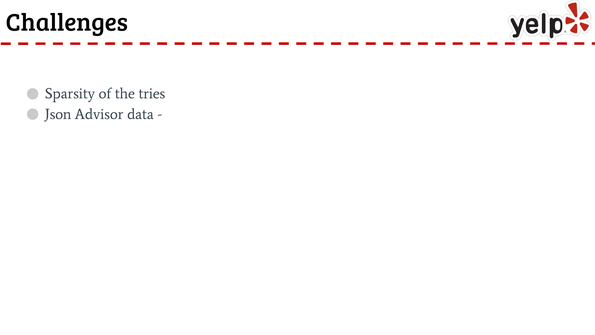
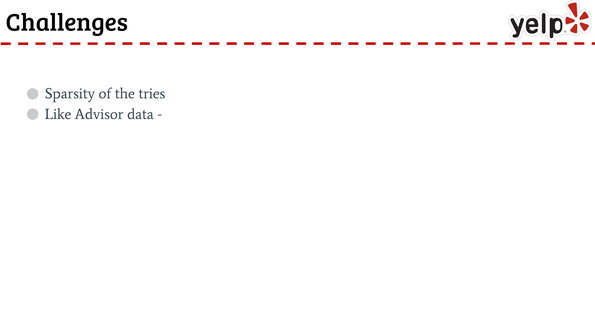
Json: Json -> Like (58, 114)
